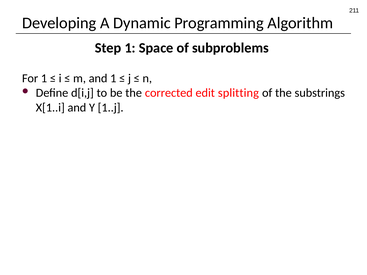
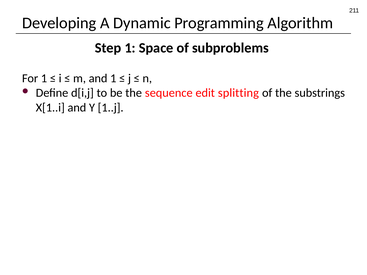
corrected: corrected -> sequence (169, 93)
